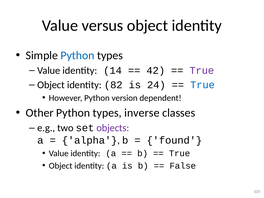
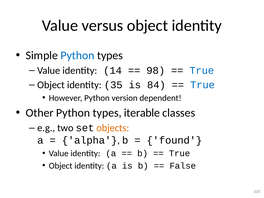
42: 42 -> 98 (156, 71)
True colour: purple -> blue (202, 71)
82: 82 -> 35 (113, 85)
24: 24 -> 84 (156, 85)
inverse: inverse -> iterable (142, 113)
objects colour: purple -> orange (113, 128)
